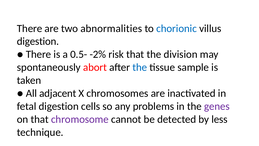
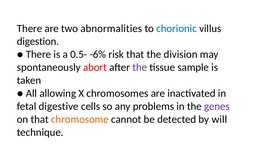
-2%: -2% -> -6% (98, 54)
the colour: blue -> purple (140, 67)
adjacent: adjacent -> allowing (58, 93)
fetal digestion: digestion -> digestive (59, 106)
chromosome colour: purple -> orange (80, 119)
less: less -> will (219, 119)
